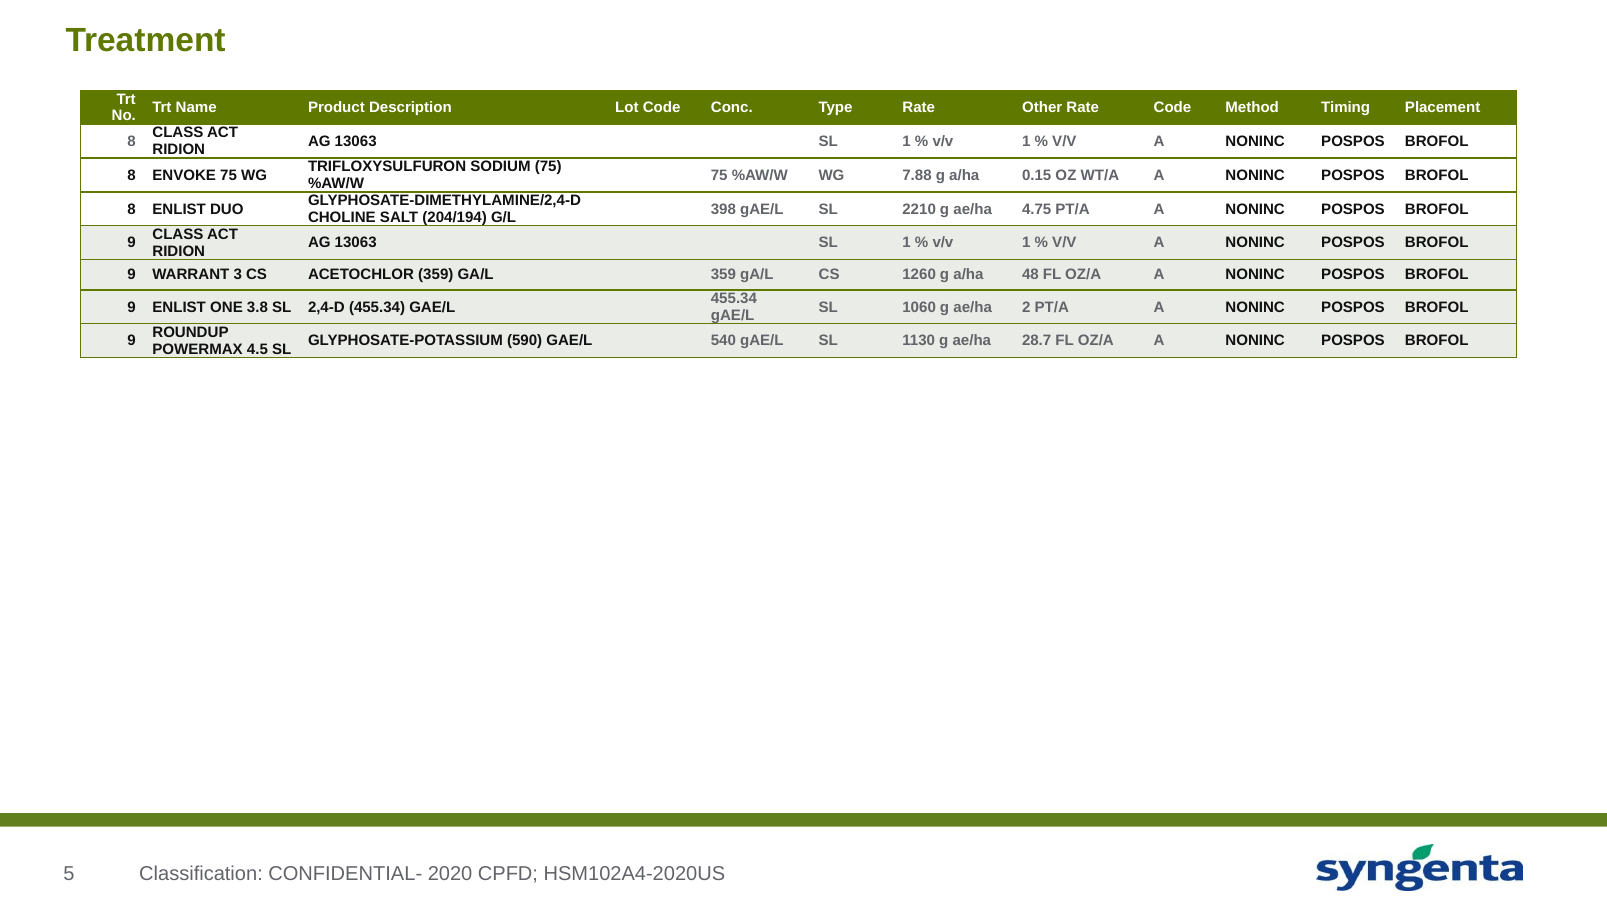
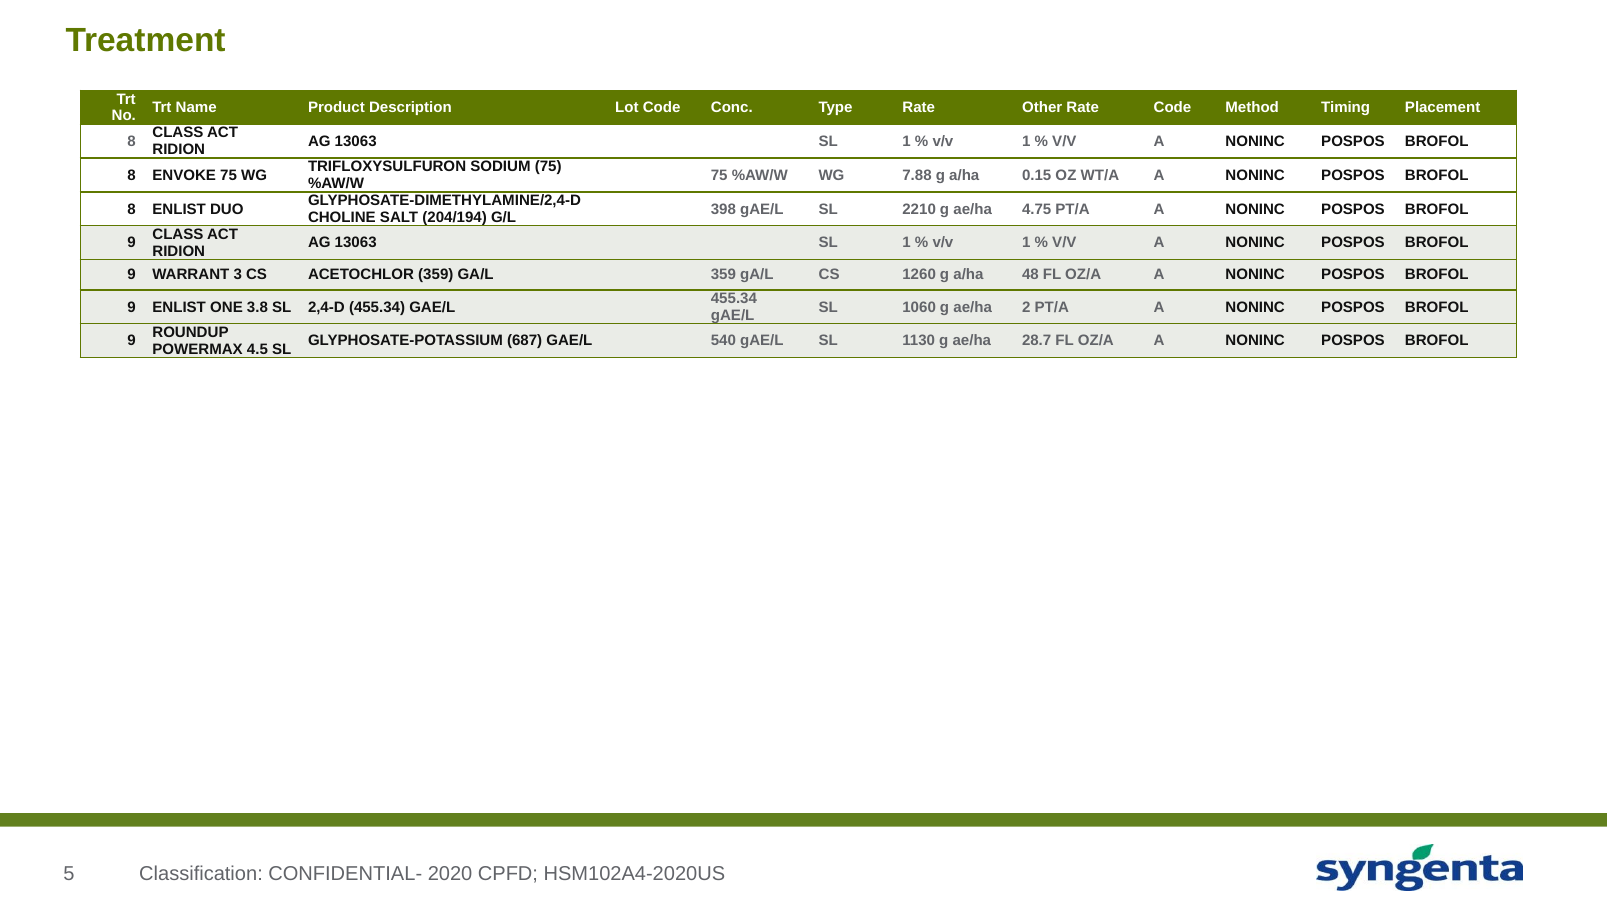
590: 590 -> 687 (525, 341)
